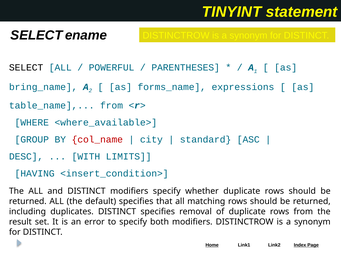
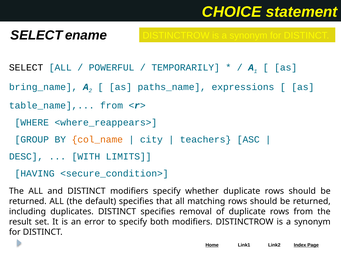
TINYINT: TINYINT -> CHOICE (232, 12)
PARENTHESES: PARENTHESES -> TEMPORARILY (186, 68)
forms_name: forms_name -> paths_name (172, 87)
<where_available>: <where_available> -> <where_reappears> (106, 123)
col_name colour: red -> orange (97, 140)
standard: standard -> teachers (206, 140)
<insert_condition>: <insert_condition> -> <secure_condition> (114, 174)
